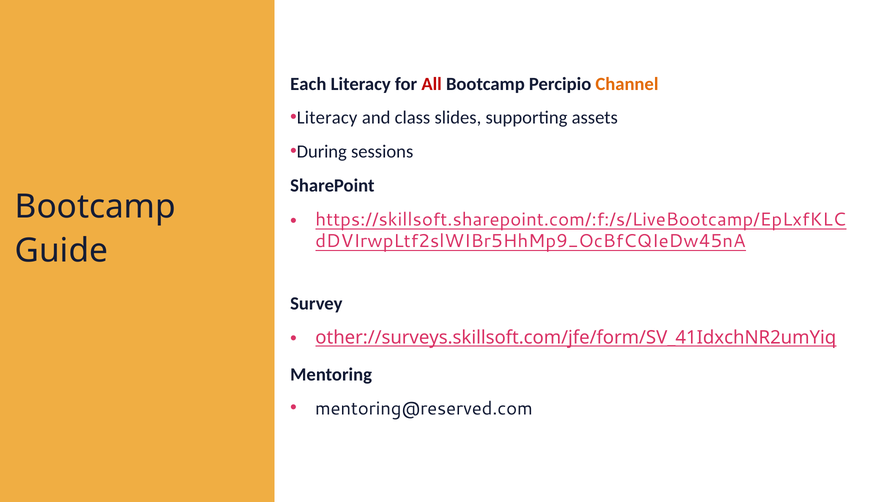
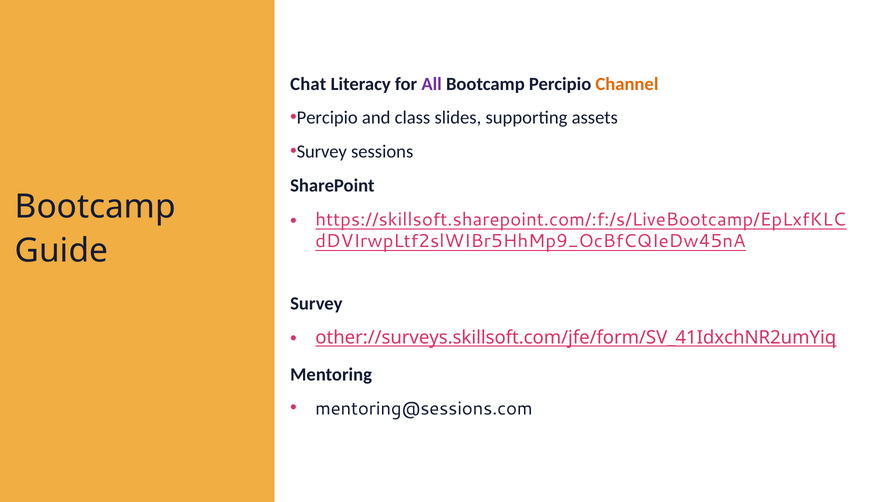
Each: Each -> Chat (308, 84)
All colour: red -> purple (432, 84)
Literacy: Literacy -> Percipio (327, 118)
During: During -> Survey (322, 152)
mentoring@reserved.com: mentoring@reserved.com -> mentoring@sessions.com (424, 409)
